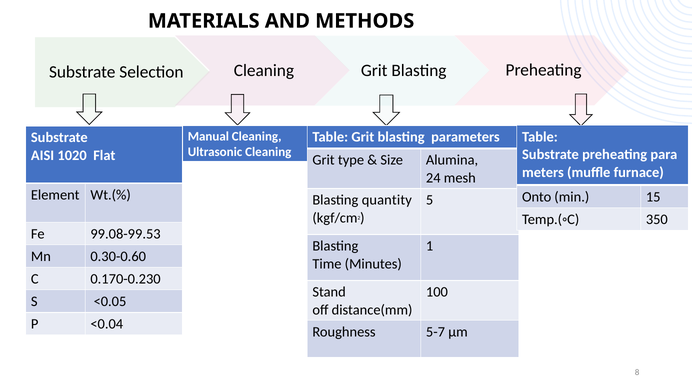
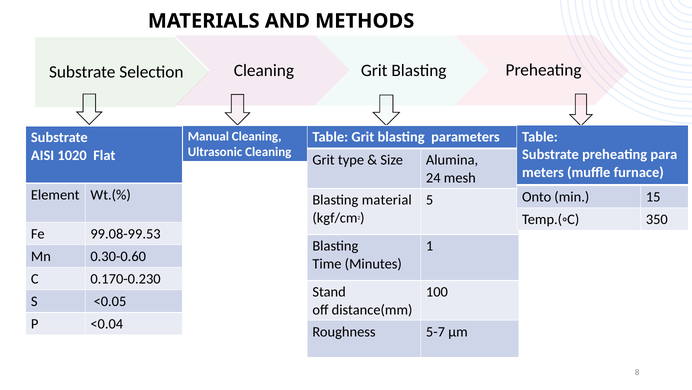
quantity: quantity -> material (387, 200)
